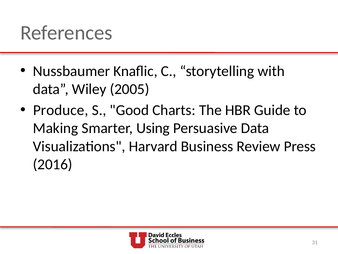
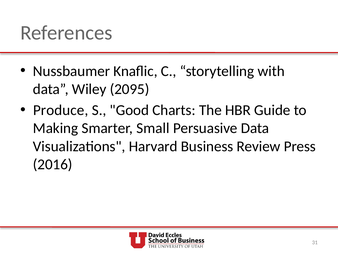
2005: 2005 -> 2095 (130, 89)
Using: Using -> Small (153, 128)
